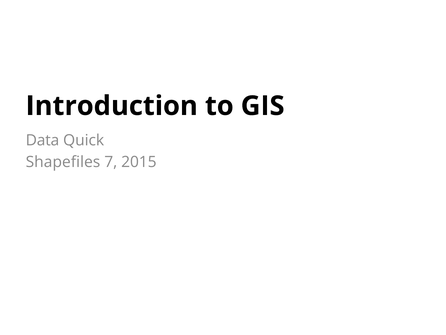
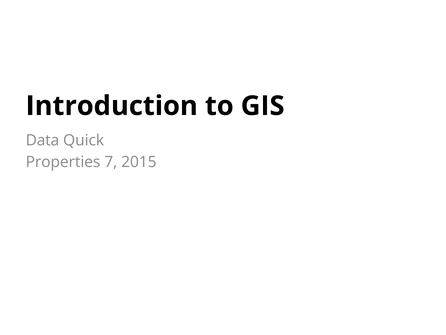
Shapefiles: Shapefiles -> Properties (63, 162)
